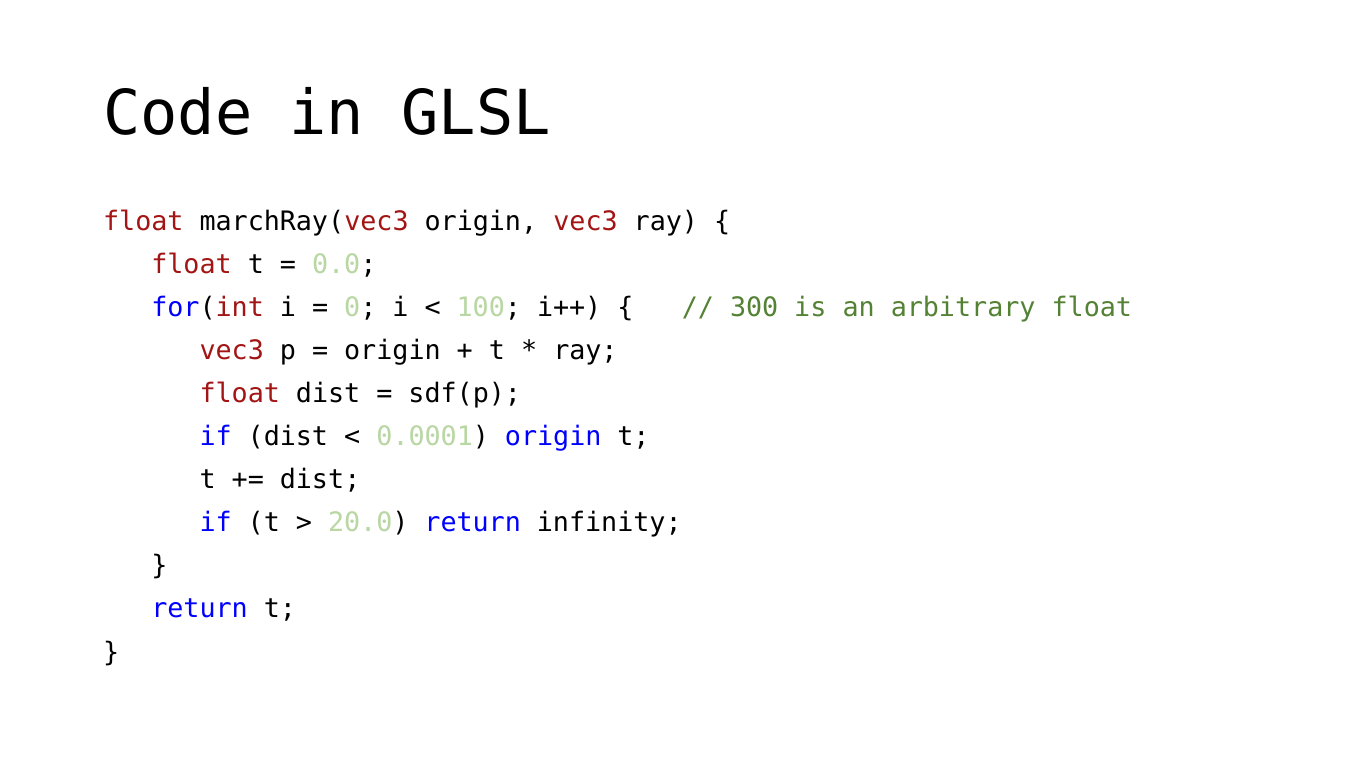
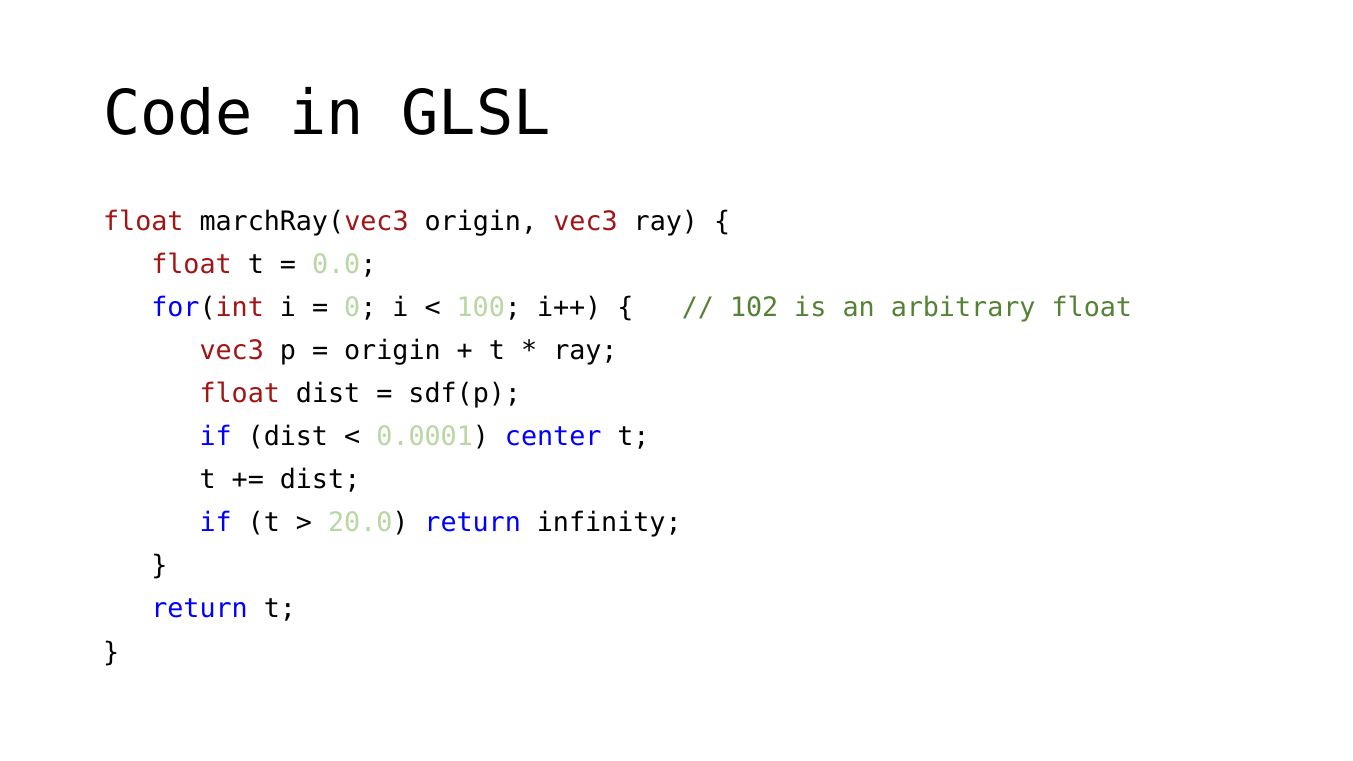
300: 300 -> 102 (754, 308)
0.0001 origin: origin -> center (553, 437)
